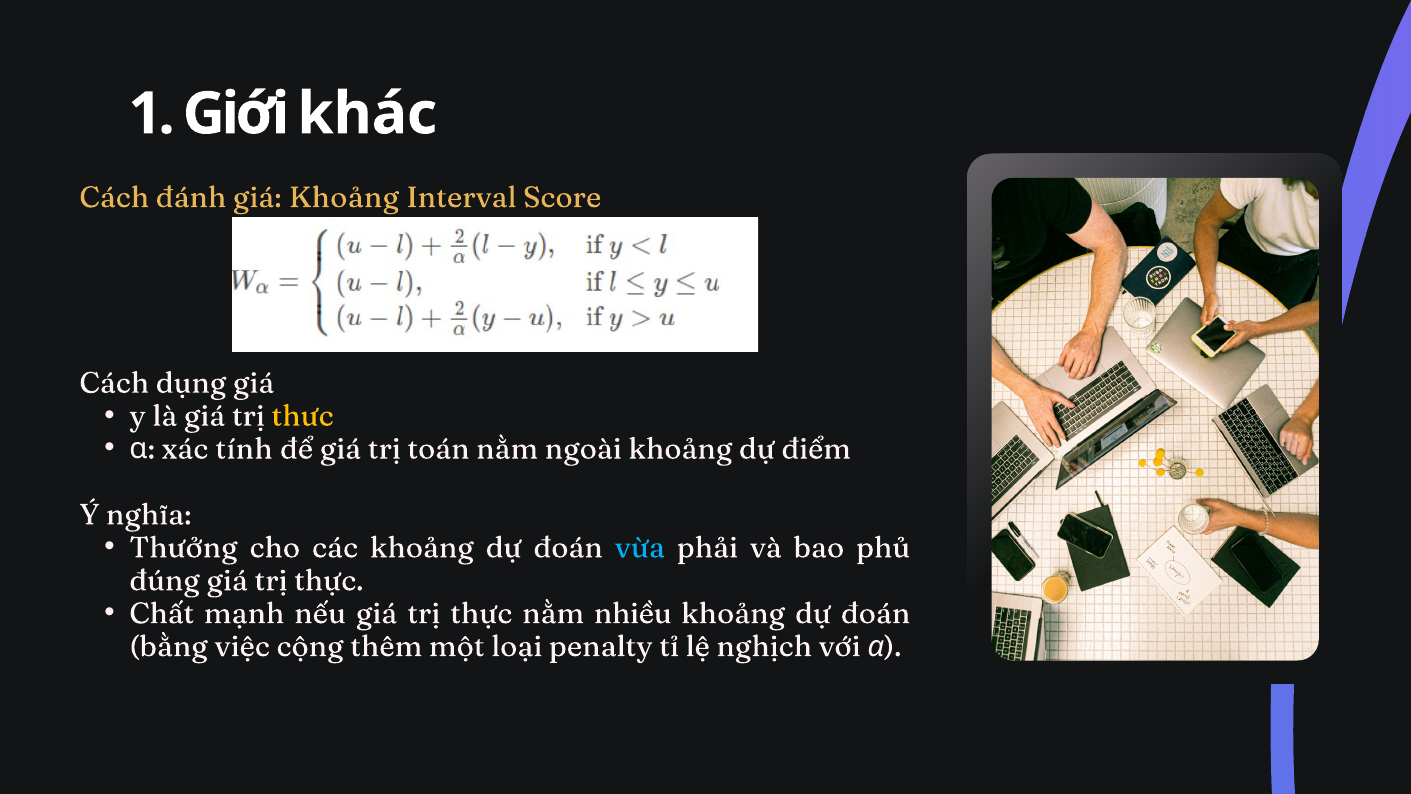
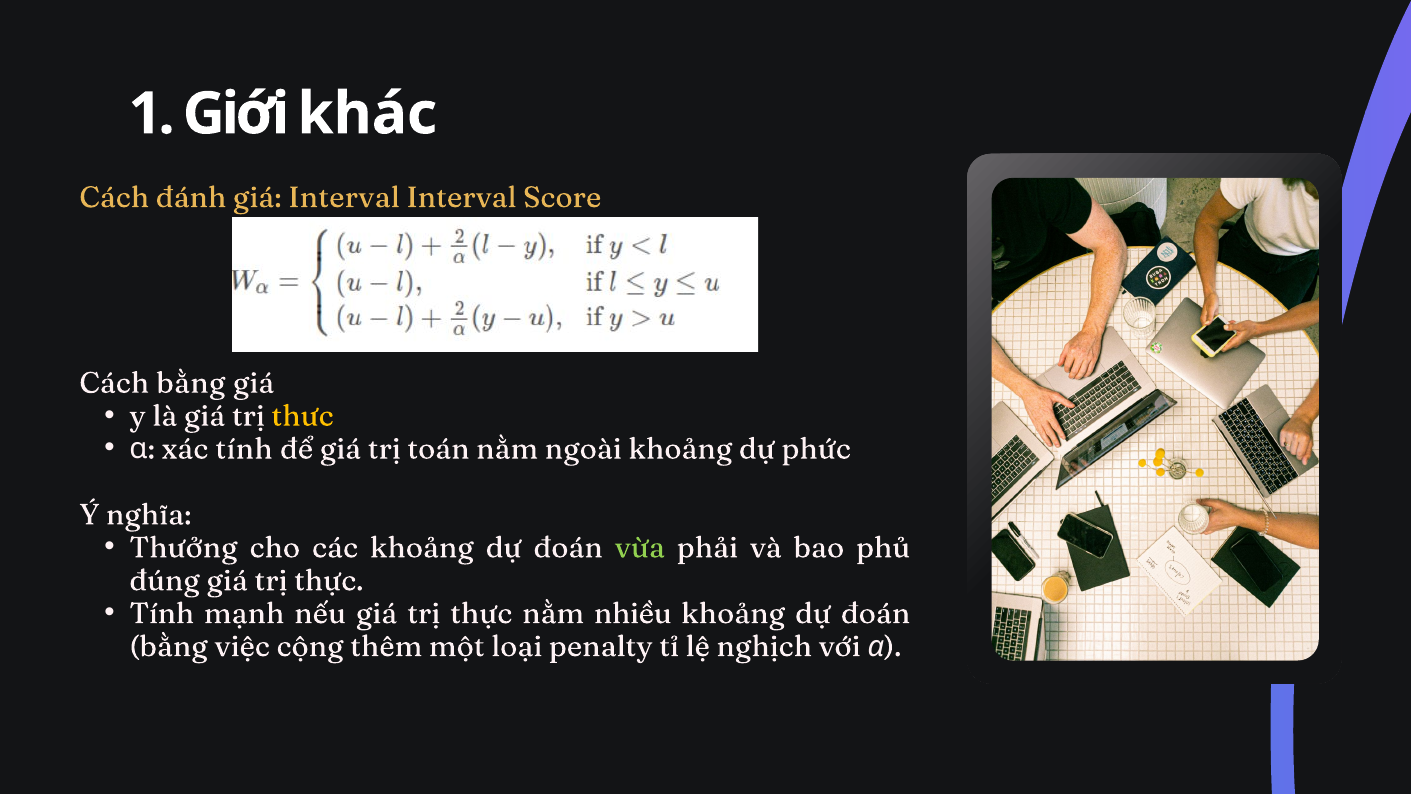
giá Khoảng: Khoảng -> Interval (344, 197)
Cách dụng: dụng -> bằng (191, 383)
điểm: điểm -> phức (816, 449)
vừa colour: light blue -> light green (640, 547)
Chất: Chất -> Tính (162, 613)
